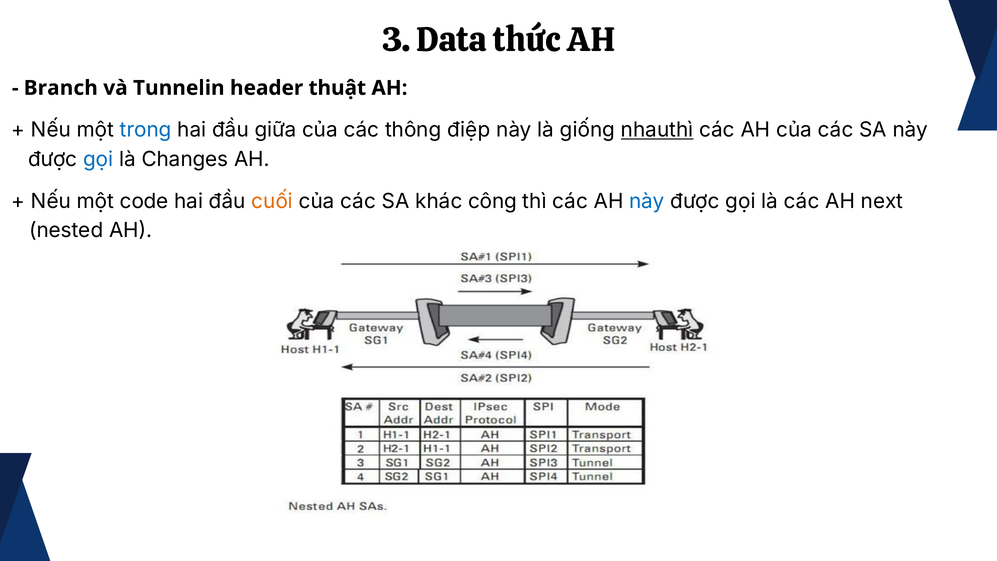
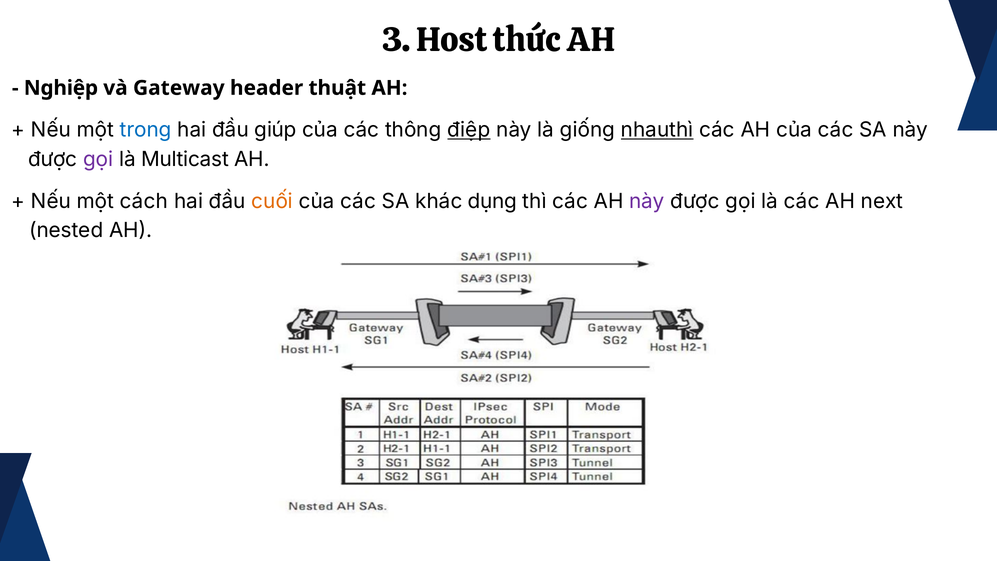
Data: Data -> Host (452, 40)
Branch: Branch -> Nghiệp (61, 88)
Tunnelin: Tunnelin -> Gateway (179, 88)
giữa: giữa -> giúp (276, 130)
điệp underline: none -> present (469, 130)
gọi colour: blue -> purple (98, 159)
Changes: Changes -> Multicast (185, 159)
code: code -> cách (144, 201)
công: công -> dụng (493, 201)
này colour: blue -> purple (647, 201)
